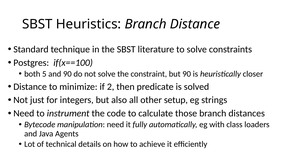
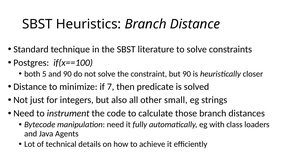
2: 2 -> 7 (111, 87)
setup: setup -> small (176, 100)
